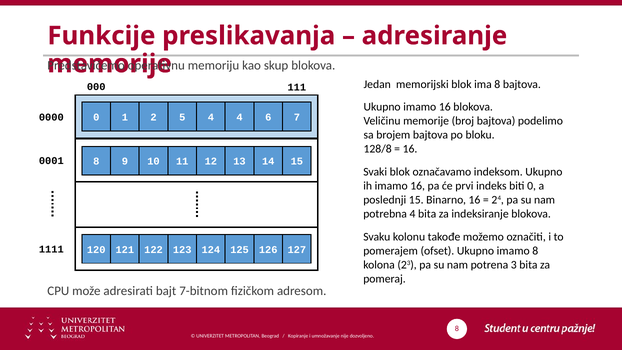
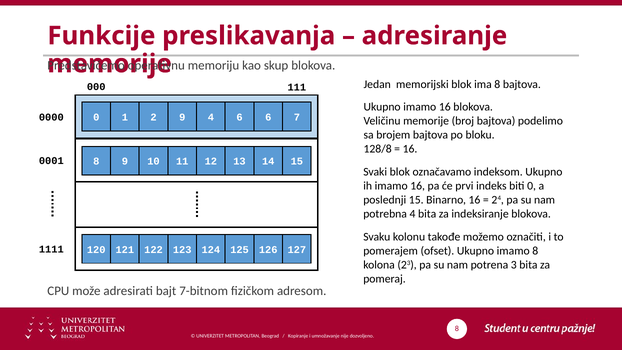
2 5: 5 -> 9 (182, 117)
4 4: 4 -> 6 (240, 117)
